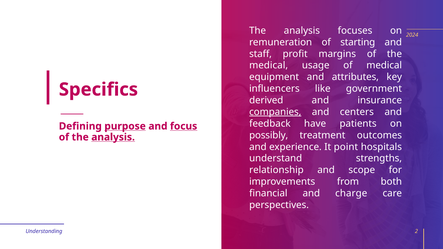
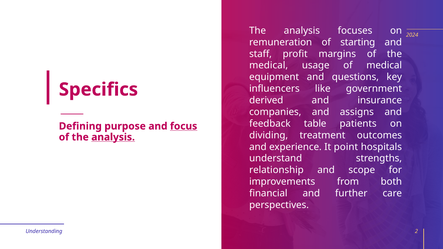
attributes: attributes -> questions (355, 77)
companies underline: present -> none (275, 112)
centers: centers -> assigns (357, 112)
have: have -> table (315, 124)
purpose underline: present -> none (125, 126)
possibly: possibly -> dividing (269, 135)
charge: charge -> further (351, 193)
